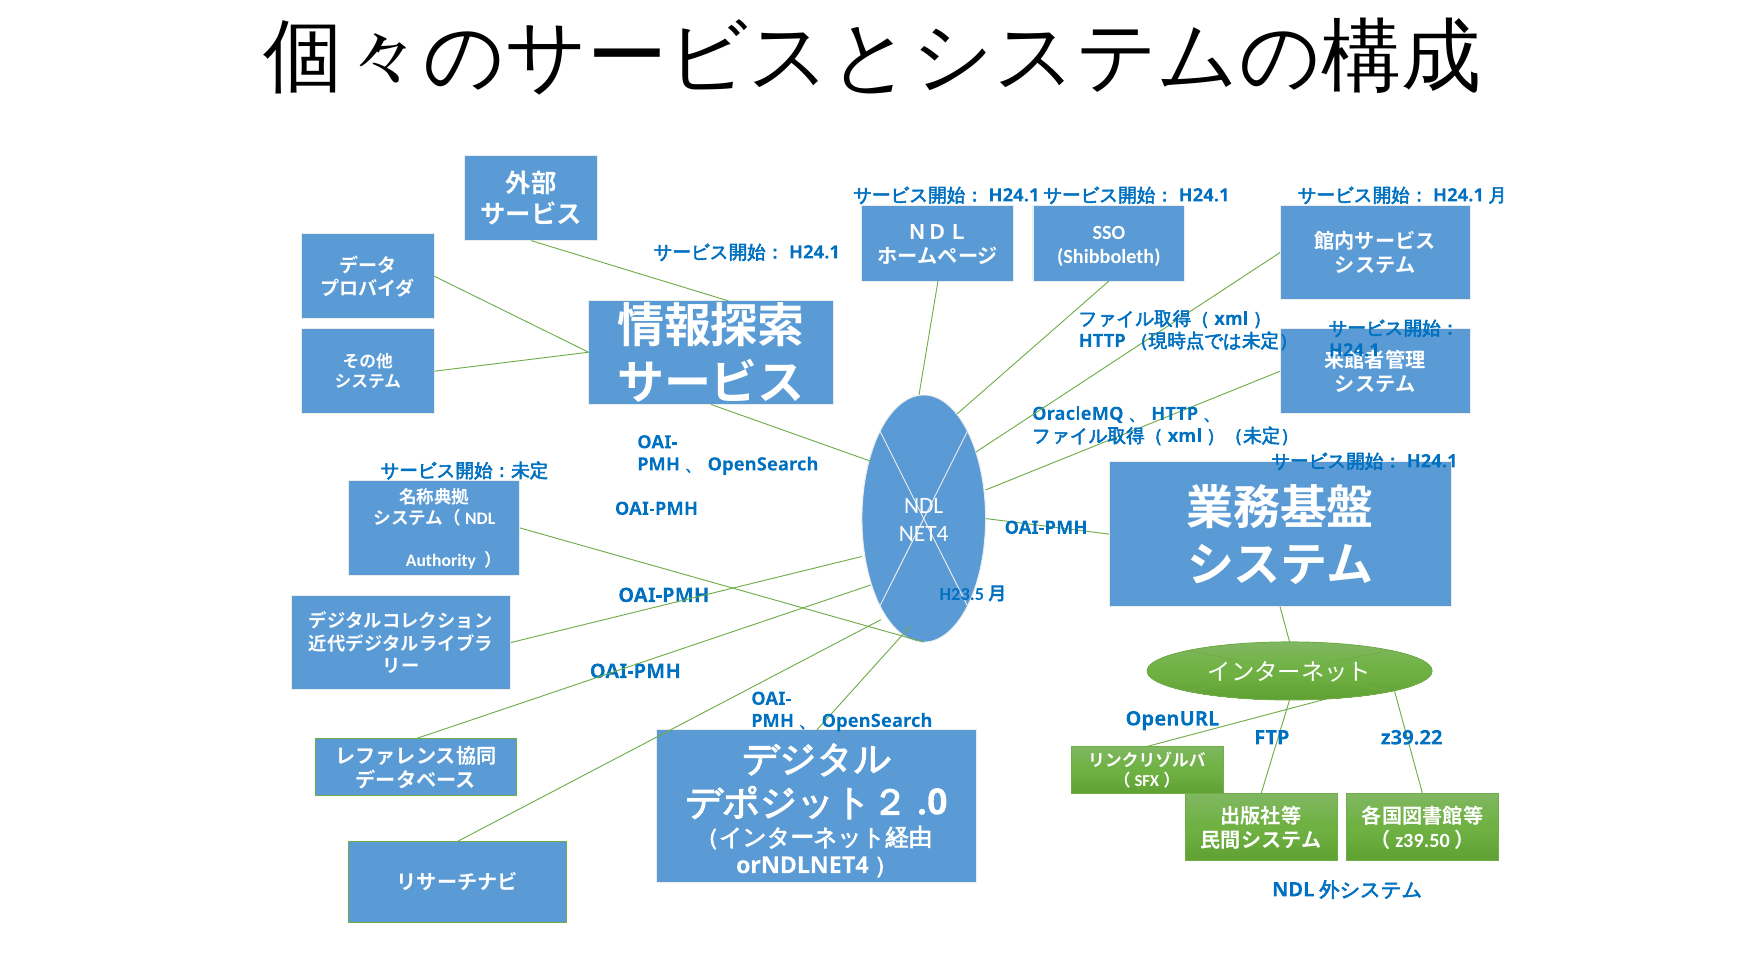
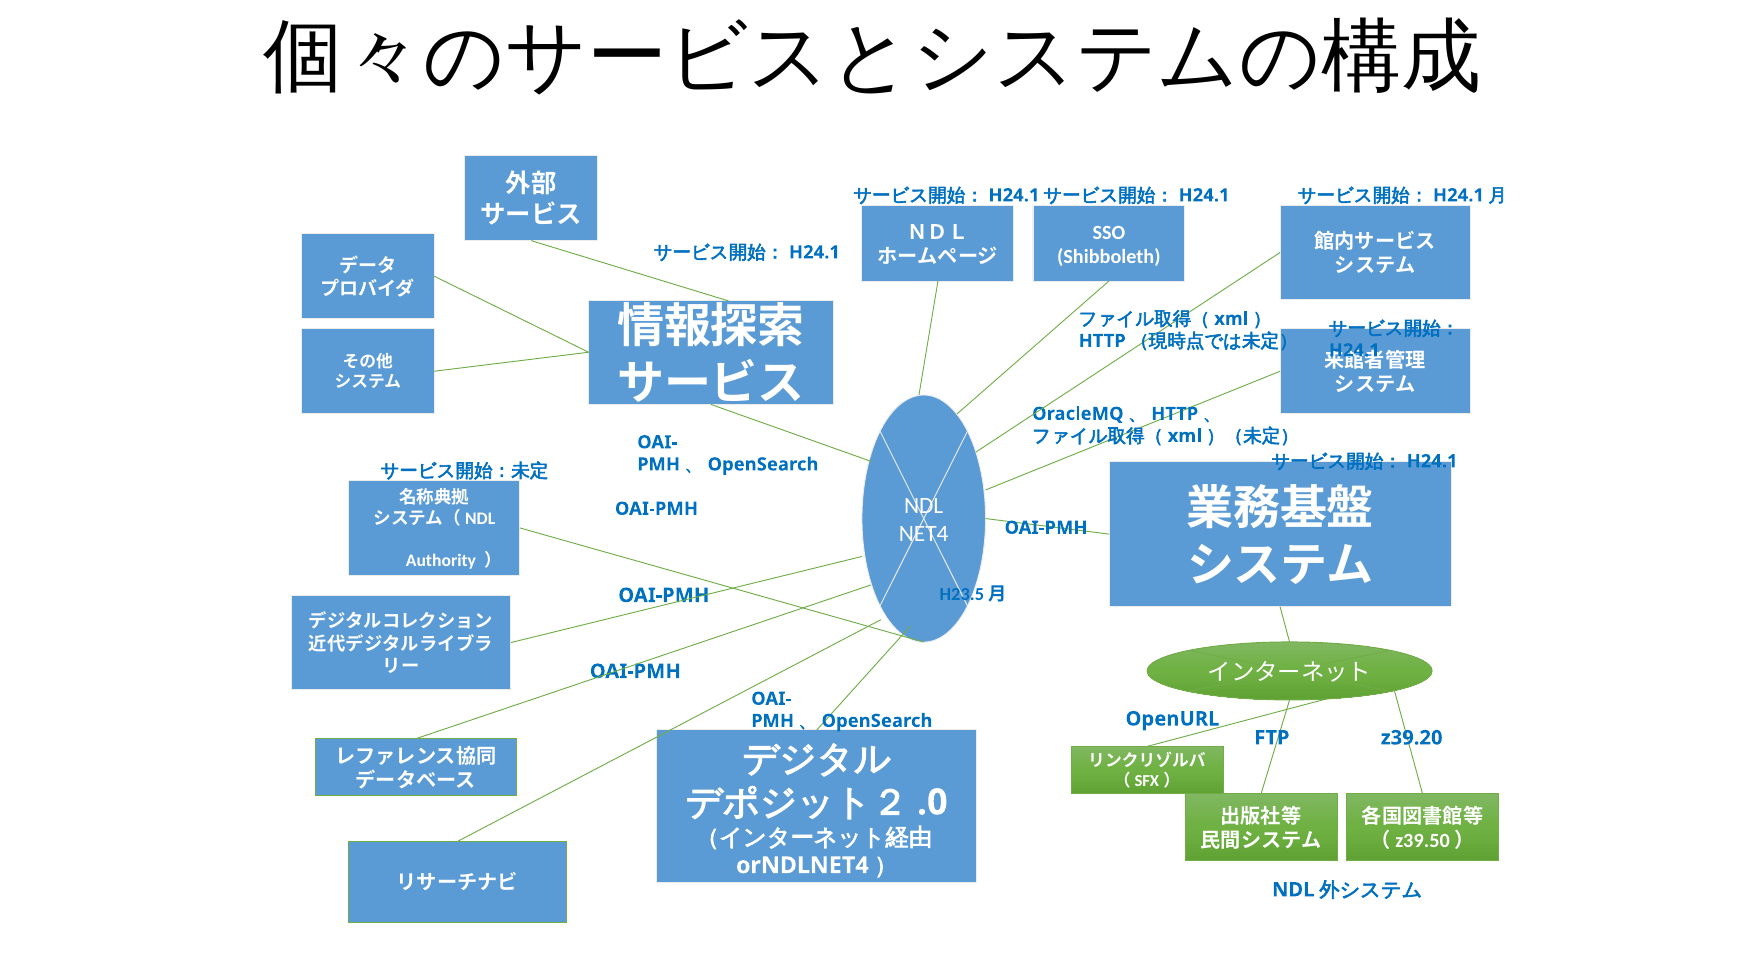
z39.22: z39.22 -> z39.20 (1412, 738)
